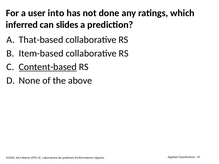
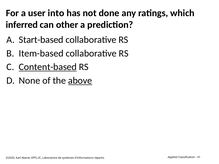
slides: slides -> other (67, 25)
That-based: That-based -> Start-based (41, 40)
above underline: none -> present (80, 81)
